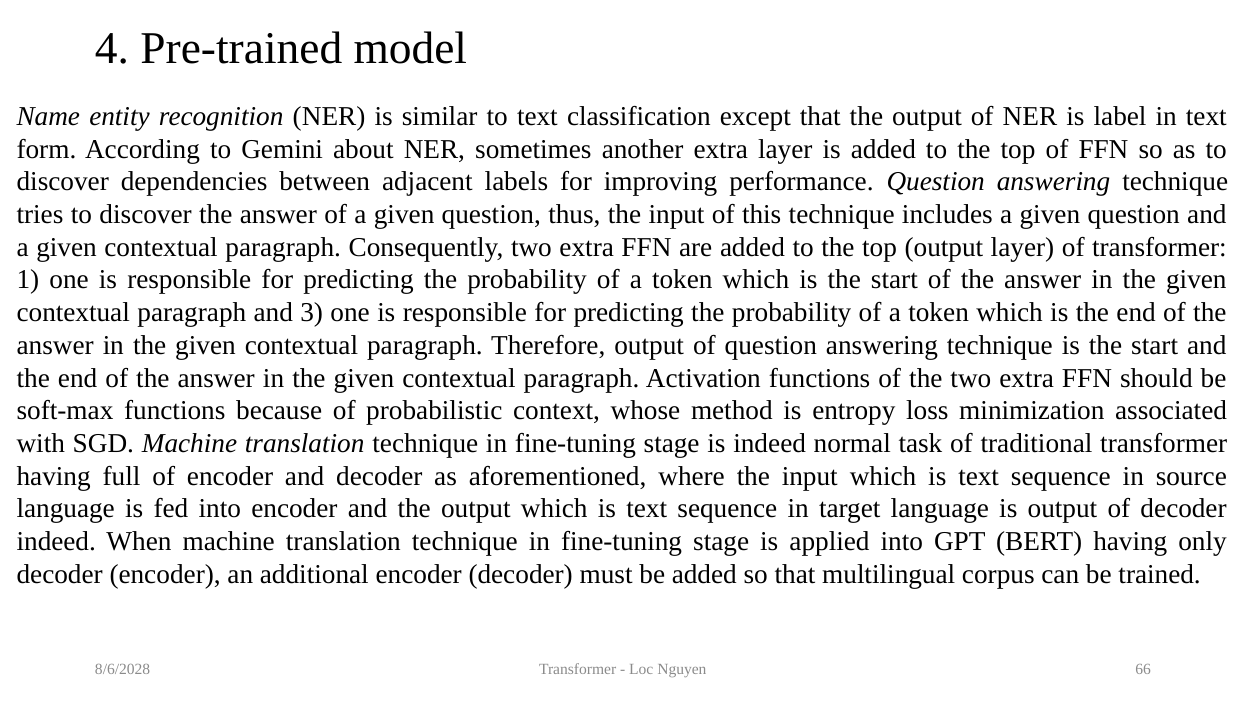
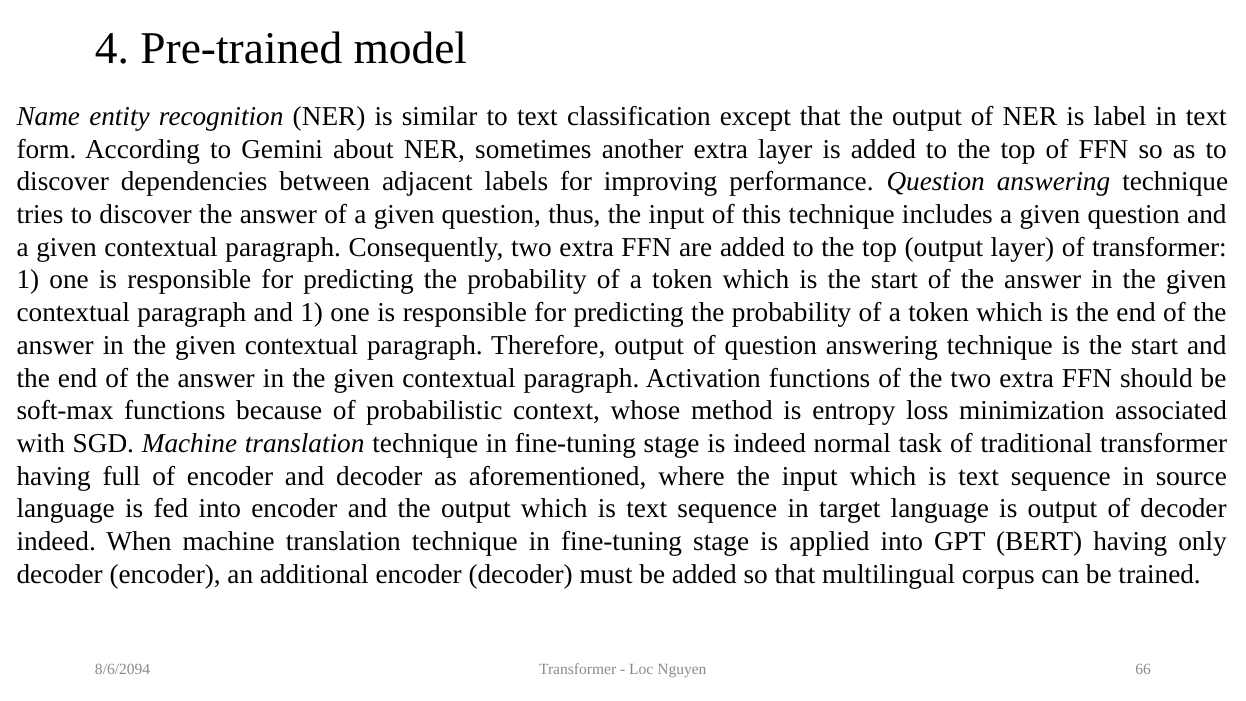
and 3: 3 -> 1 (312, 313)
8/6/2028: 8/6/2028 -> 8/6/2094 (123, 669)
